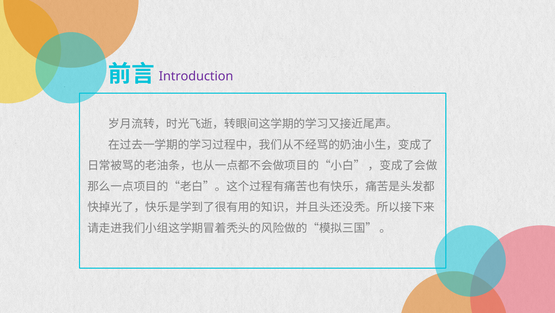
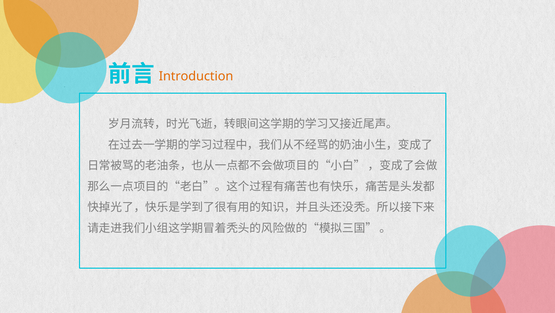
Introduction colour: purple -> orange (196, 76)
